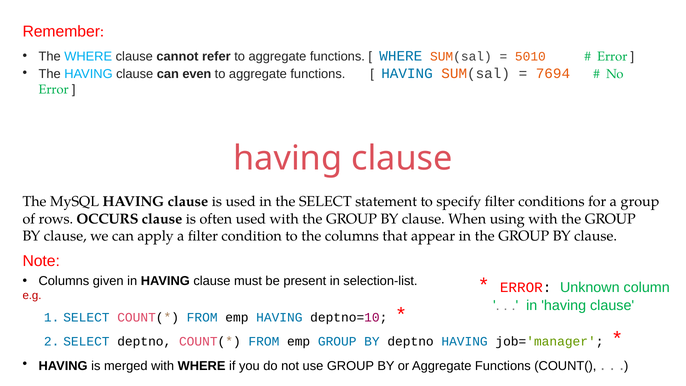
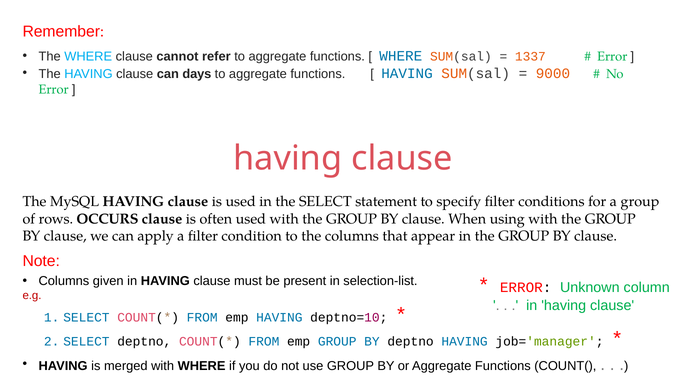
5010: 5010 -> 1337 (530, 57)
even: even -> days (197, 74)
7694: 7694 -> 9000 (553, 73)
